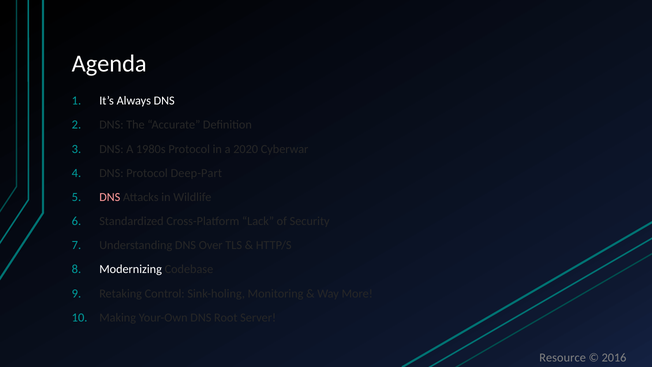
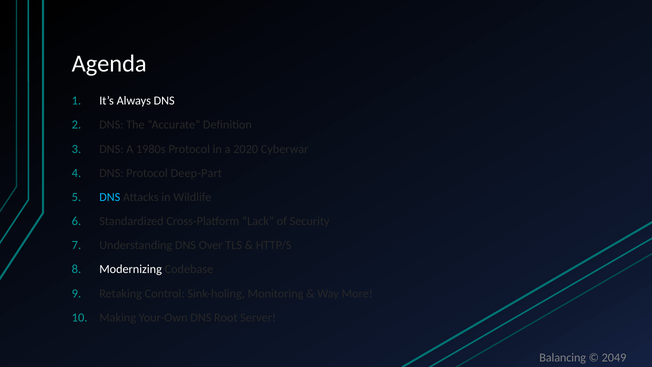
DNS colour: pink -> light blue (110, 197)
Resource: Resource -> Balancing (563, 358)
2016: 2016 -> 2049 (614, 358)
